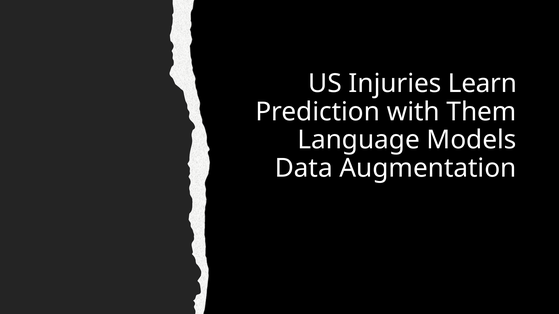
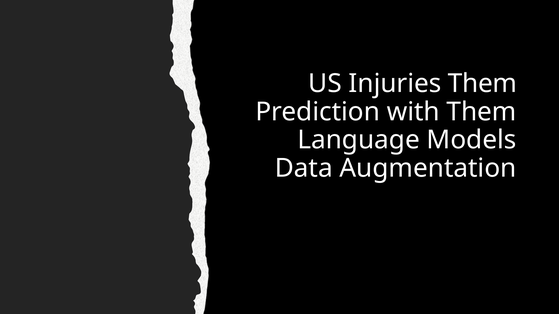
Injuries Learn: Learn -> Them (482, 84)
